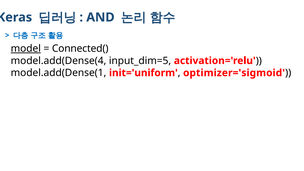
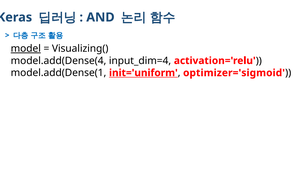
Connected(: Connected( -> Visualizing( (80, 49)
input_dim=5: input_dim=5 -> input_dim=4 (140, 61)
init='uniform underline: none -> present (143, 73)
